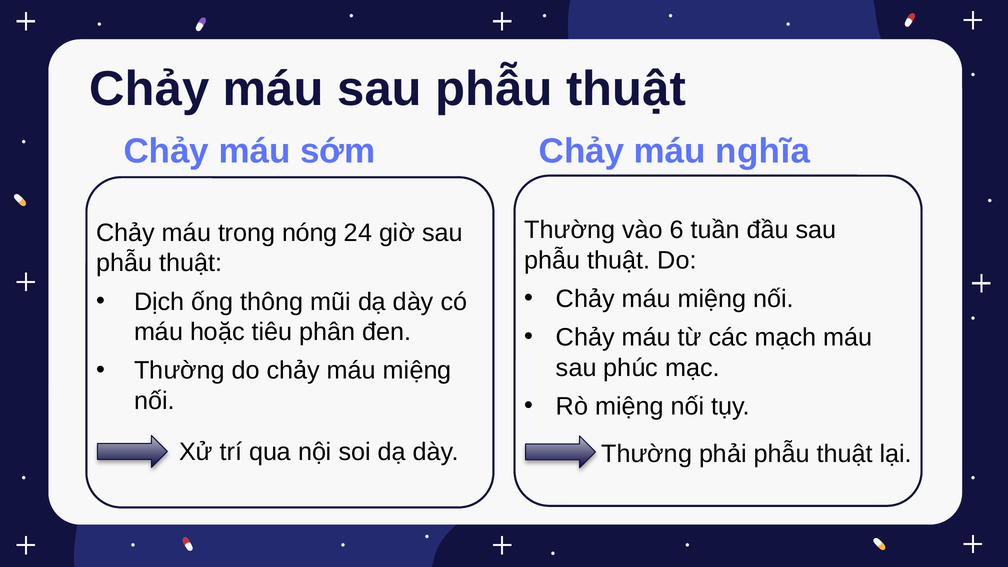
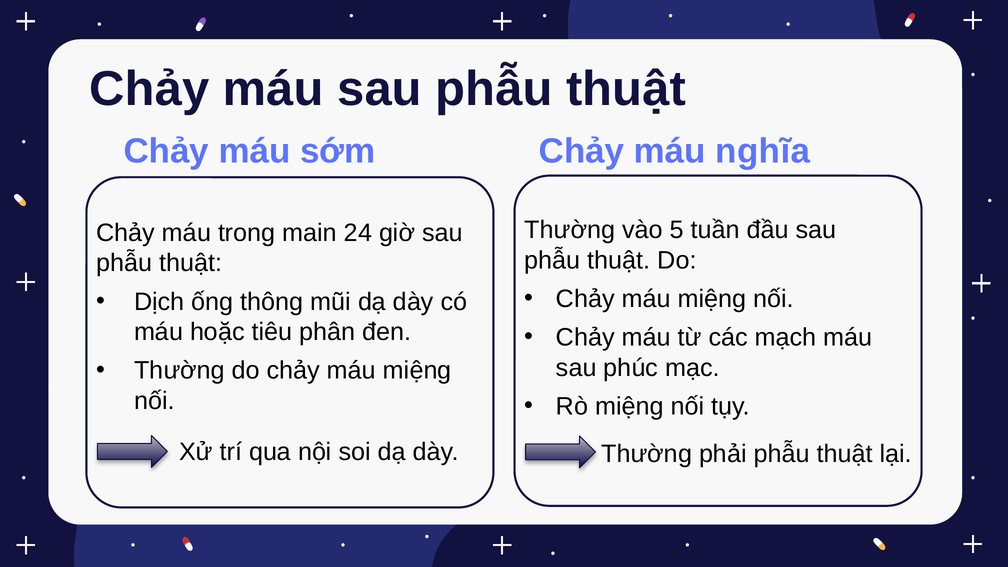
6: 6 -> 5 (677, 230)
nóng: nóng -> main (310, 233)
